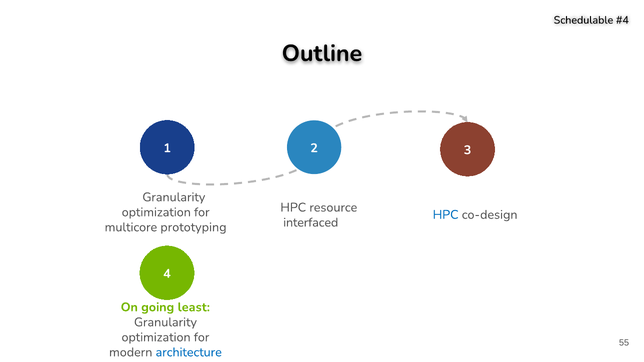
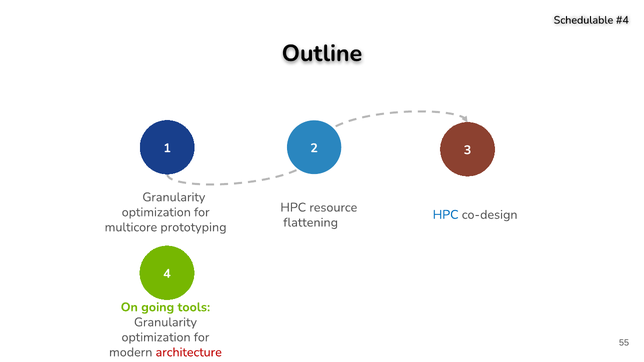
interfaced: interfaced -> flattening (311, 223)
least: least -> tools (194, 307)
architecture colour: blue -> red (189, 352)
